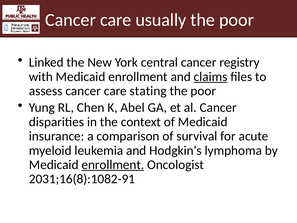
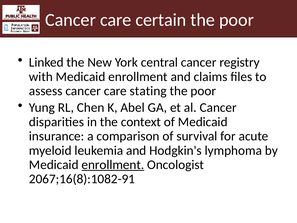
usually: usually -> certain (161, 20)
claims underline: present -> none (211, 77)
2031;16(8):1082-91: 2031;16(8):1082-91 -> 2067;16(8):1082-91 (82, 179)
